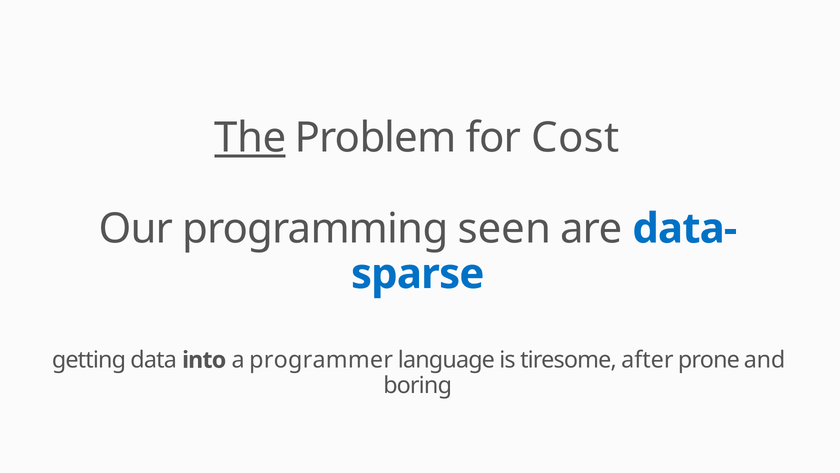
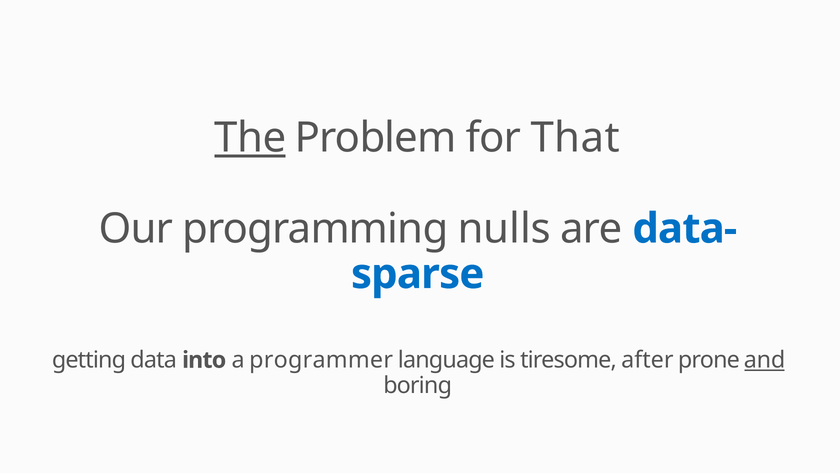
Cost: Cost -> That (575, 138)
seen: seen -> nulls (504, 229)
and underline: none -> present (765, 360)
